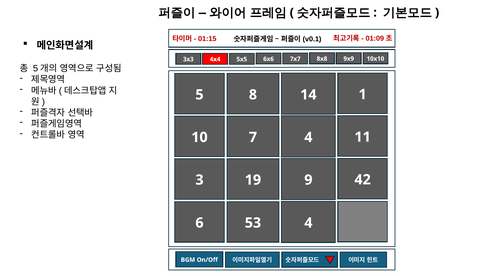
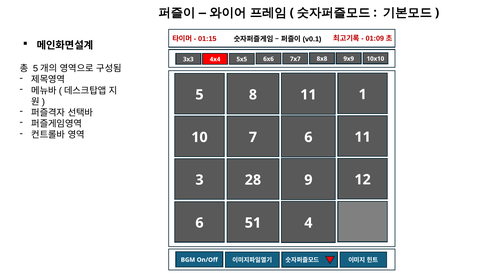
8 14: 14 -> 11 (308, 95)
7 4: 4 -> 6 (308, 137)
19: 19 -> 28 (253, 180)
42: 42 -> 12 (363, 180)
53: 53 -> 51 (253, 223)
